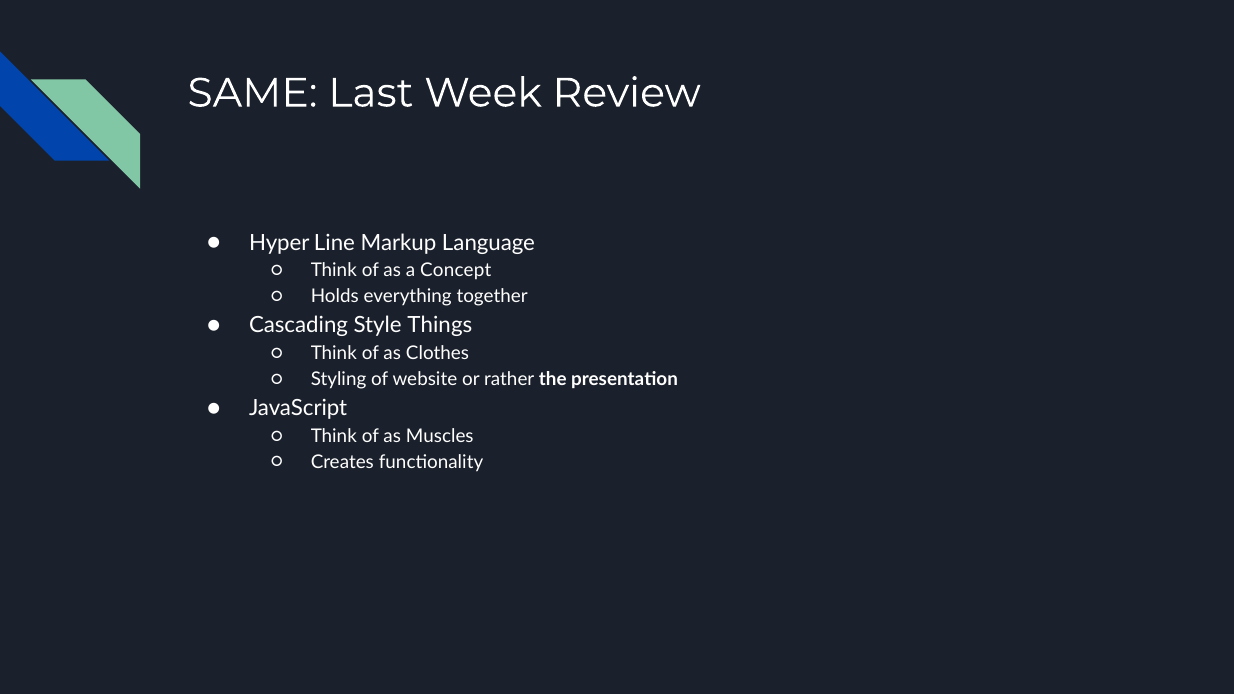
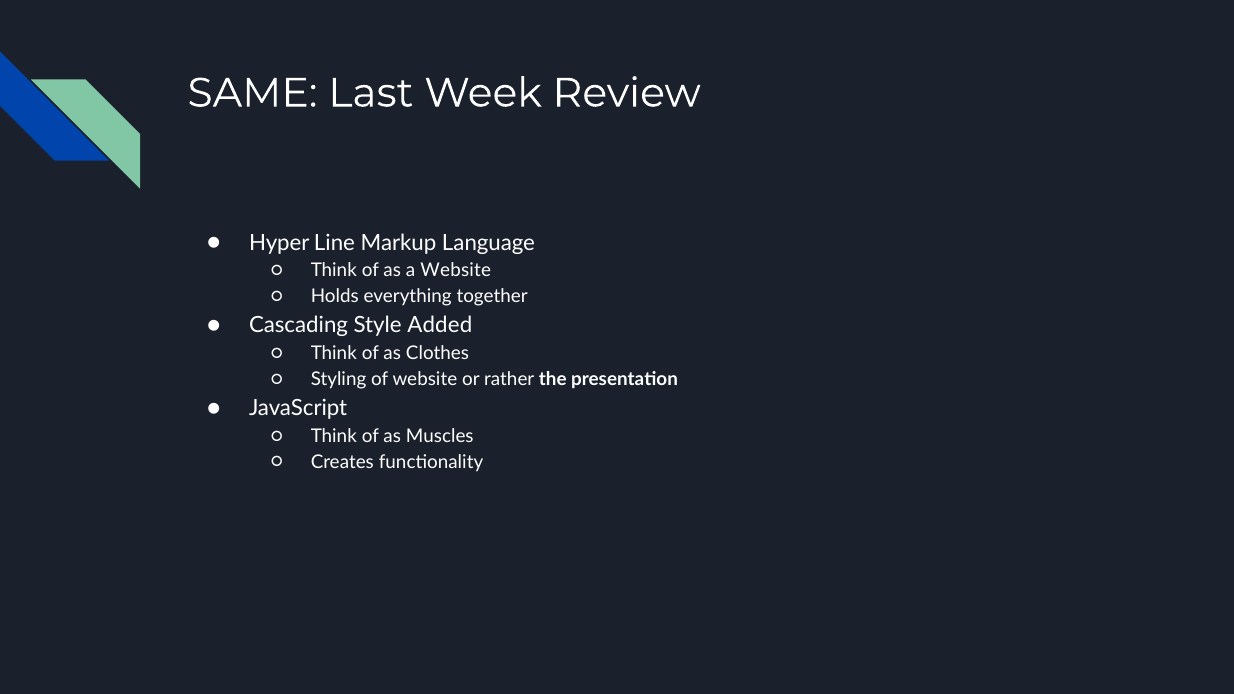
a Concept: Concept -> Website (456, 271)
Things: Things -> Added (440, 326)
